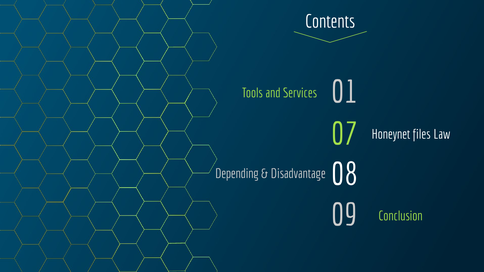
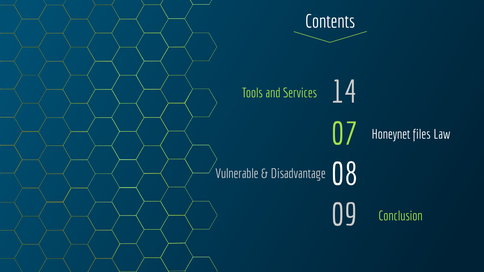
01: 01 -> 14 (344, 92)
Depending: Depending -> Vulnerable (237, 174)
